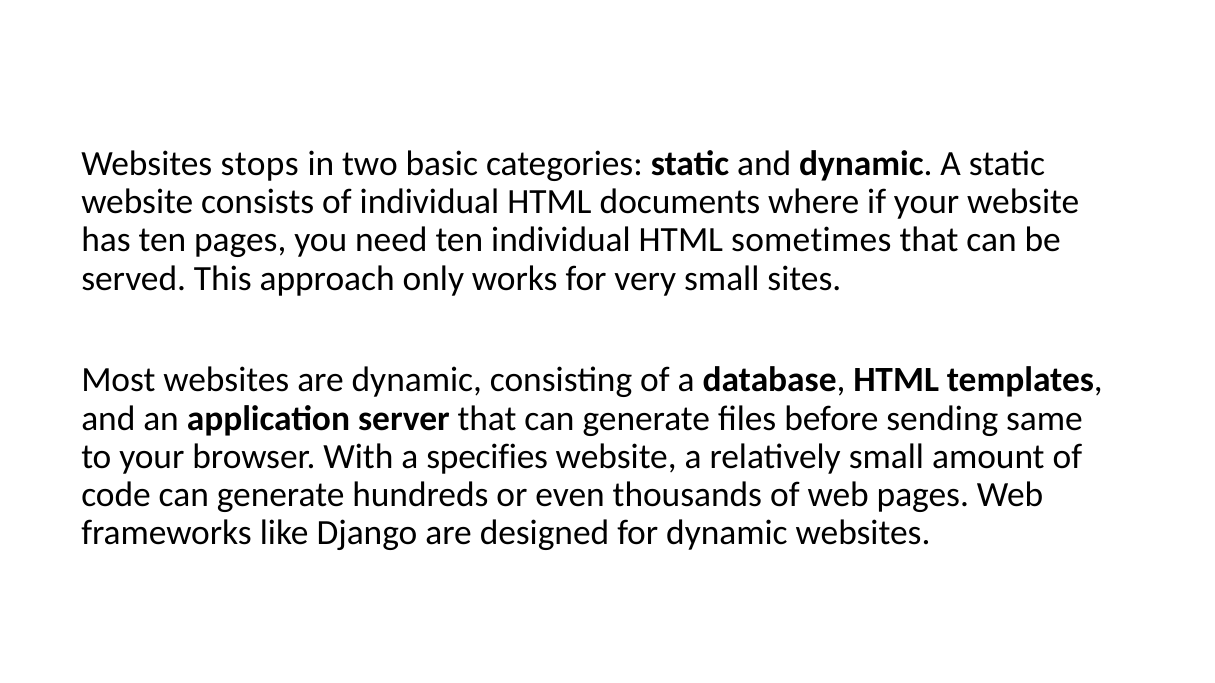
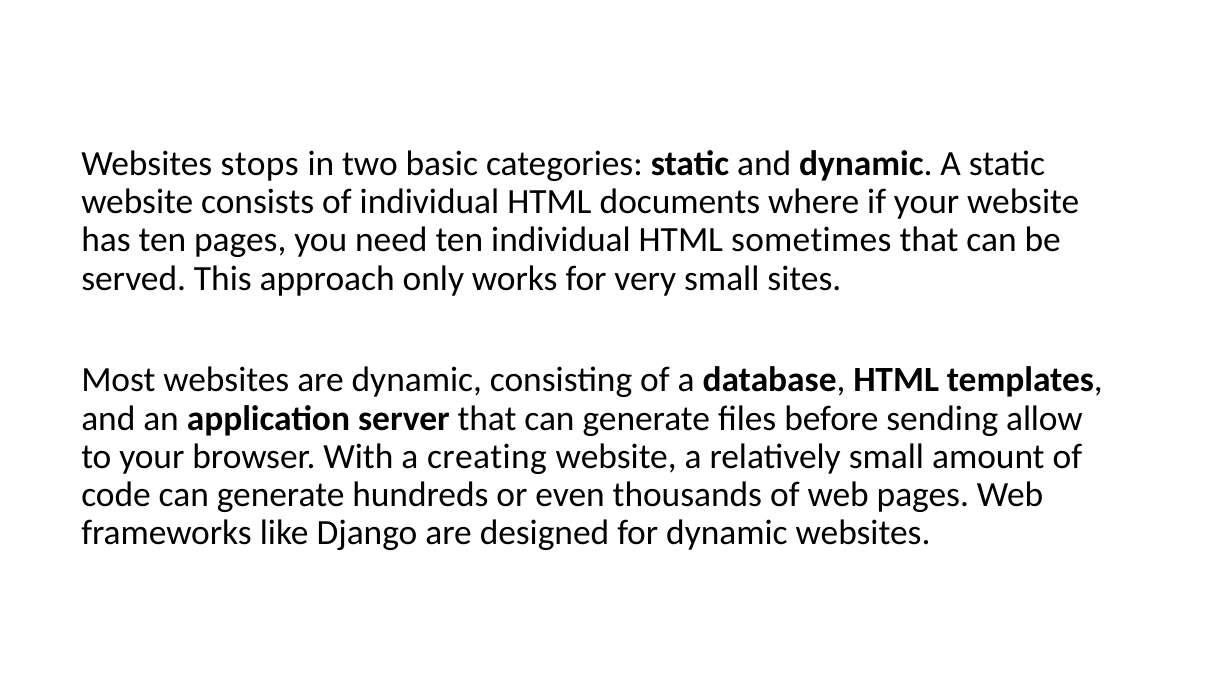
same: same -> allow (1044, 419)
specifies: specifies -> creating (487, 457)
